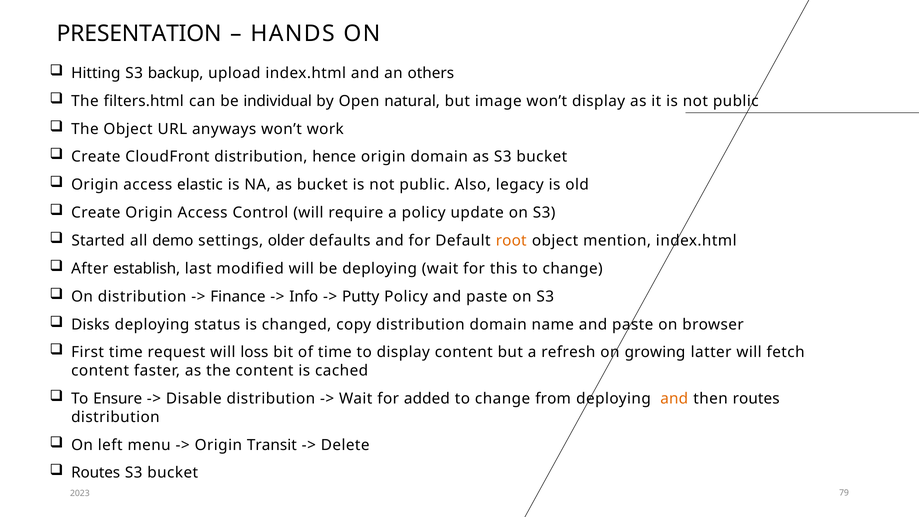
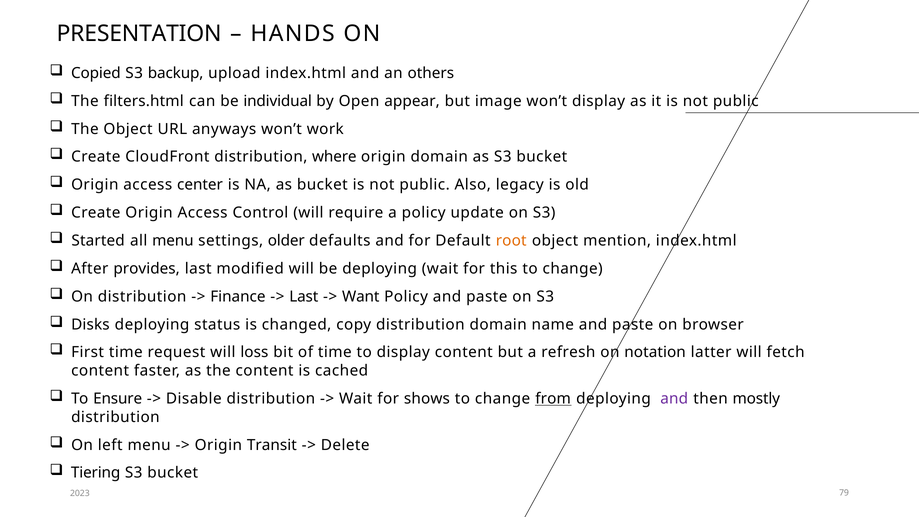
Hitting: Hitting -> Copied (96, 73)
natural: natural -> appear (412, 101)
hence: hence -> where (334, 157)
elastic: elastic -> center (200, 185)
all demo: demo -> menu (173, 241)
establish: establish -> provides (147, 269)
Info: Info -> Last (304, 297)
Putty: Putty -> Want (361, 297)
growing: growing -> notation (655, 352)
added: added -> shows (427, 399)
from underline: none -> present (553, 399)
and colour: orange -> purple (674, 399)
then routes: routes -> mostly (756, 399)
Routes: Routes -> Tiering (96, 473)
